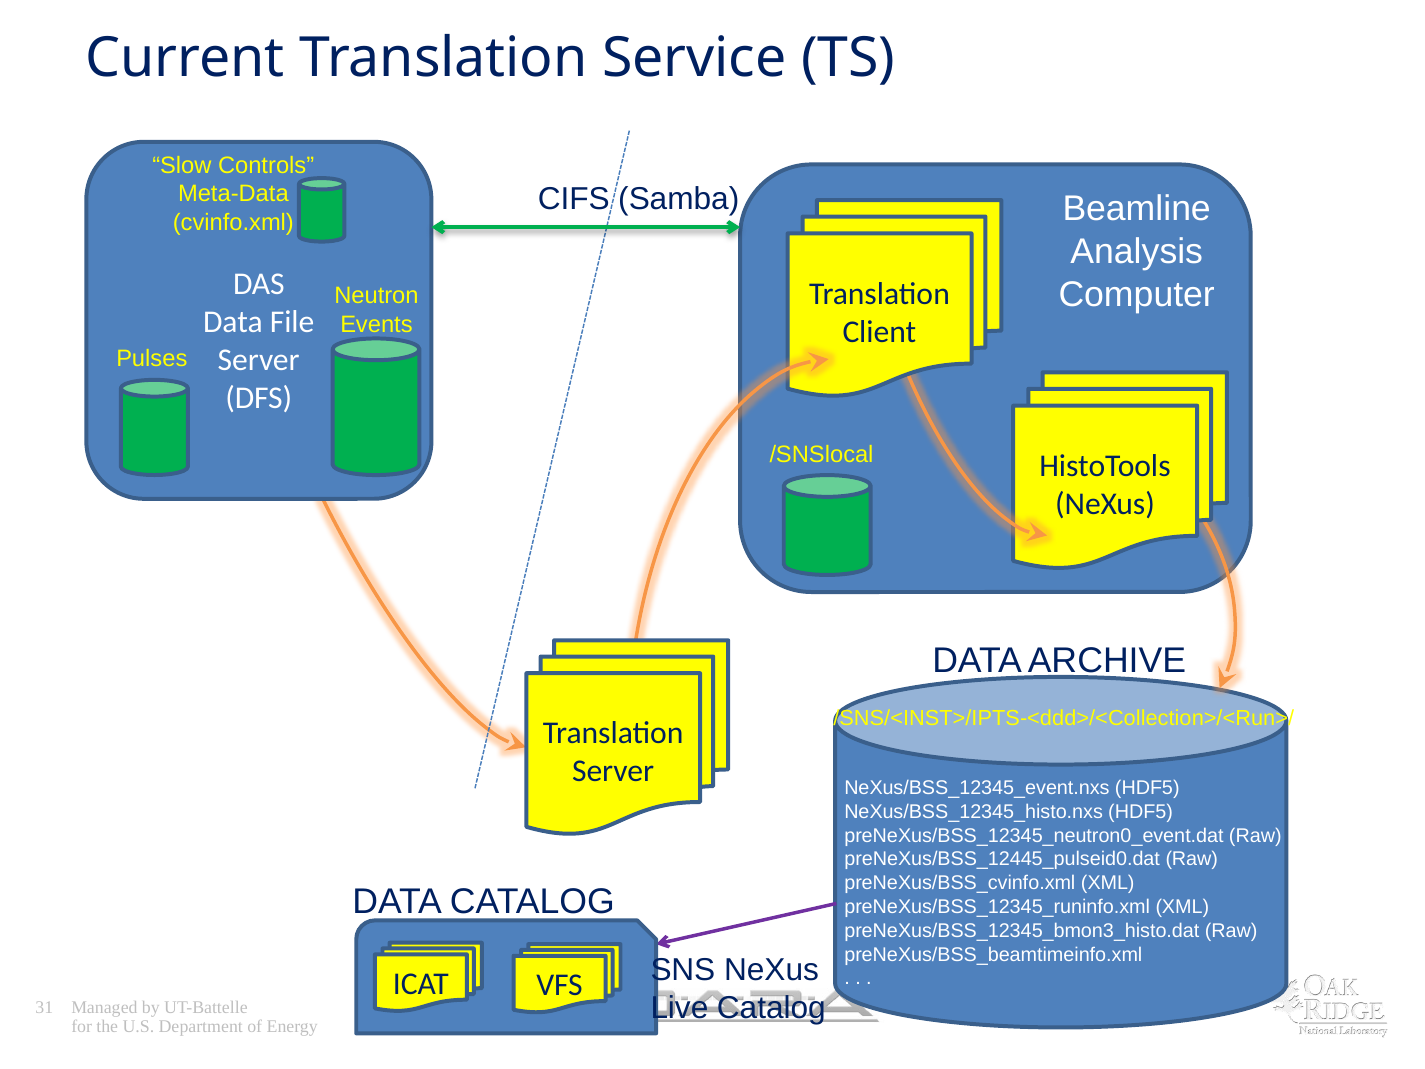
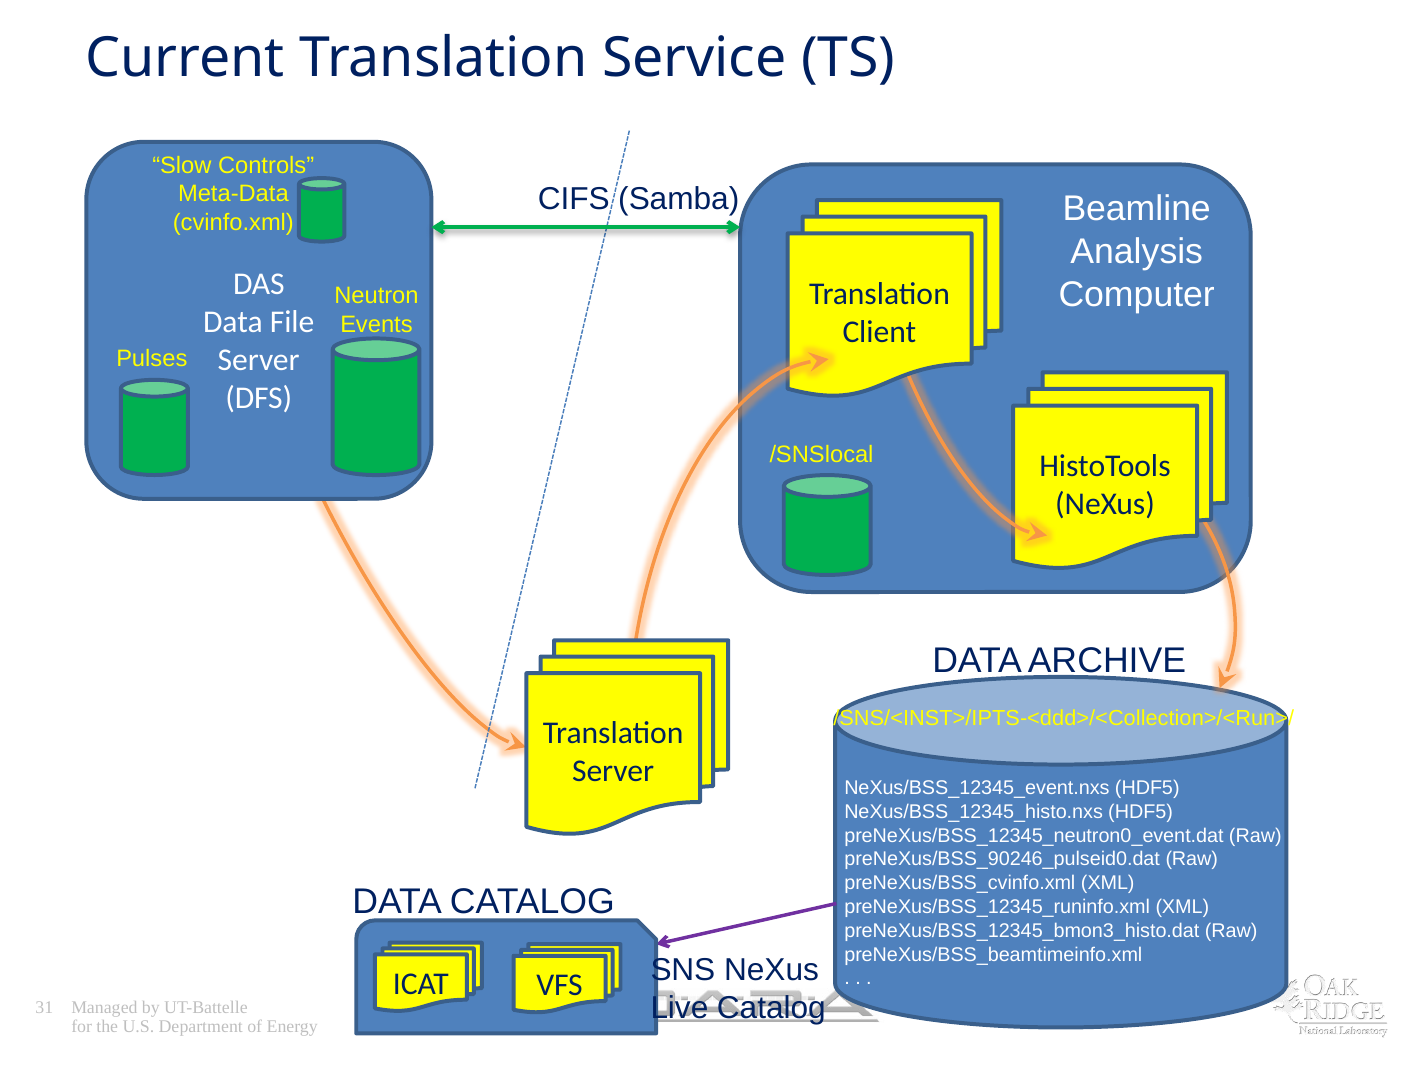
preNeXus/BSS_12445_pulseid0.dat: preNeXus/BSS_12445_pulseid0.dat -> preNeXus/BSS_90246_pulseid0.dat (1002, 859)
